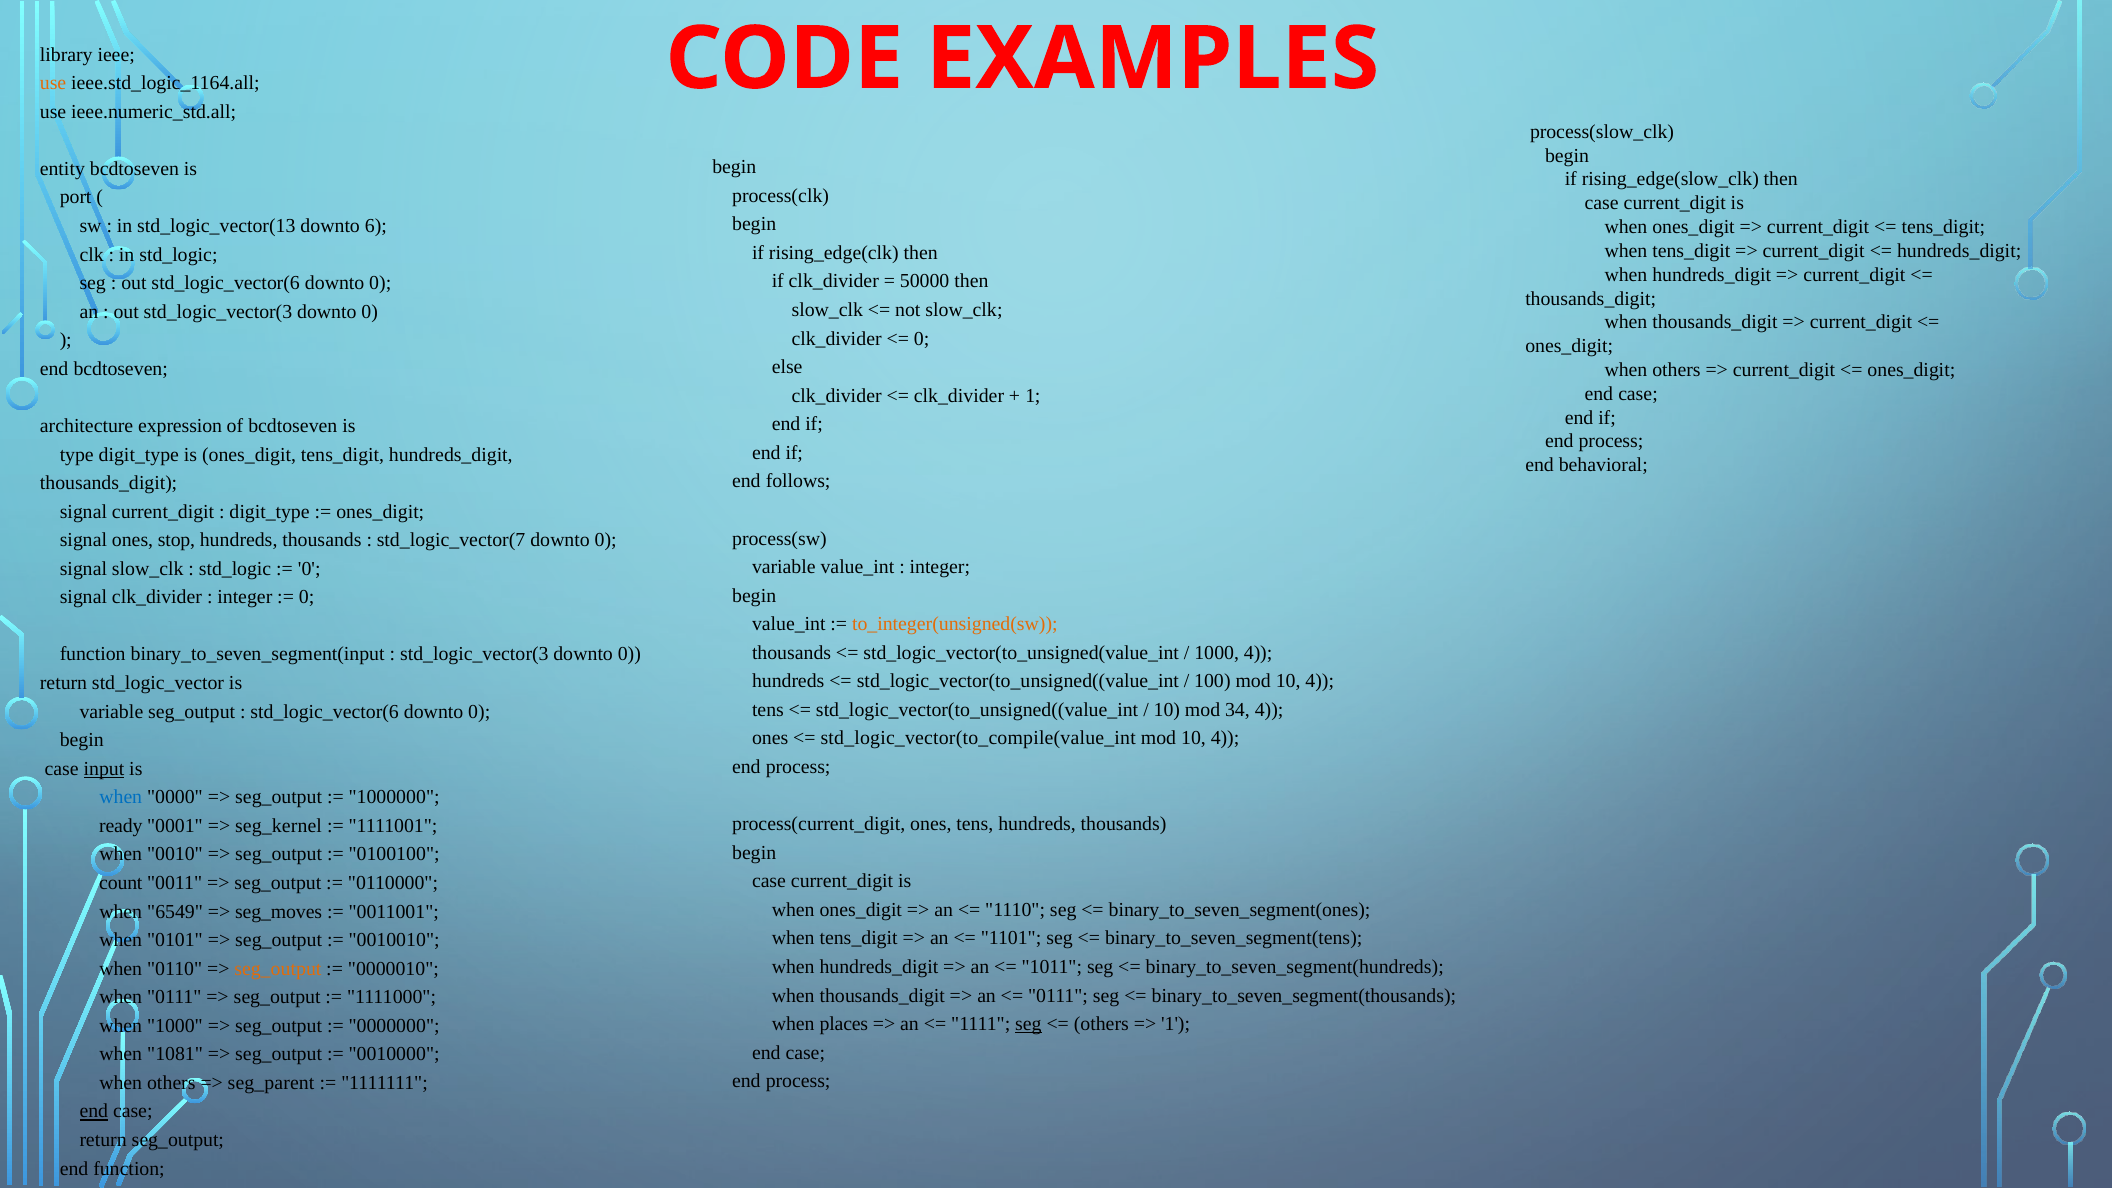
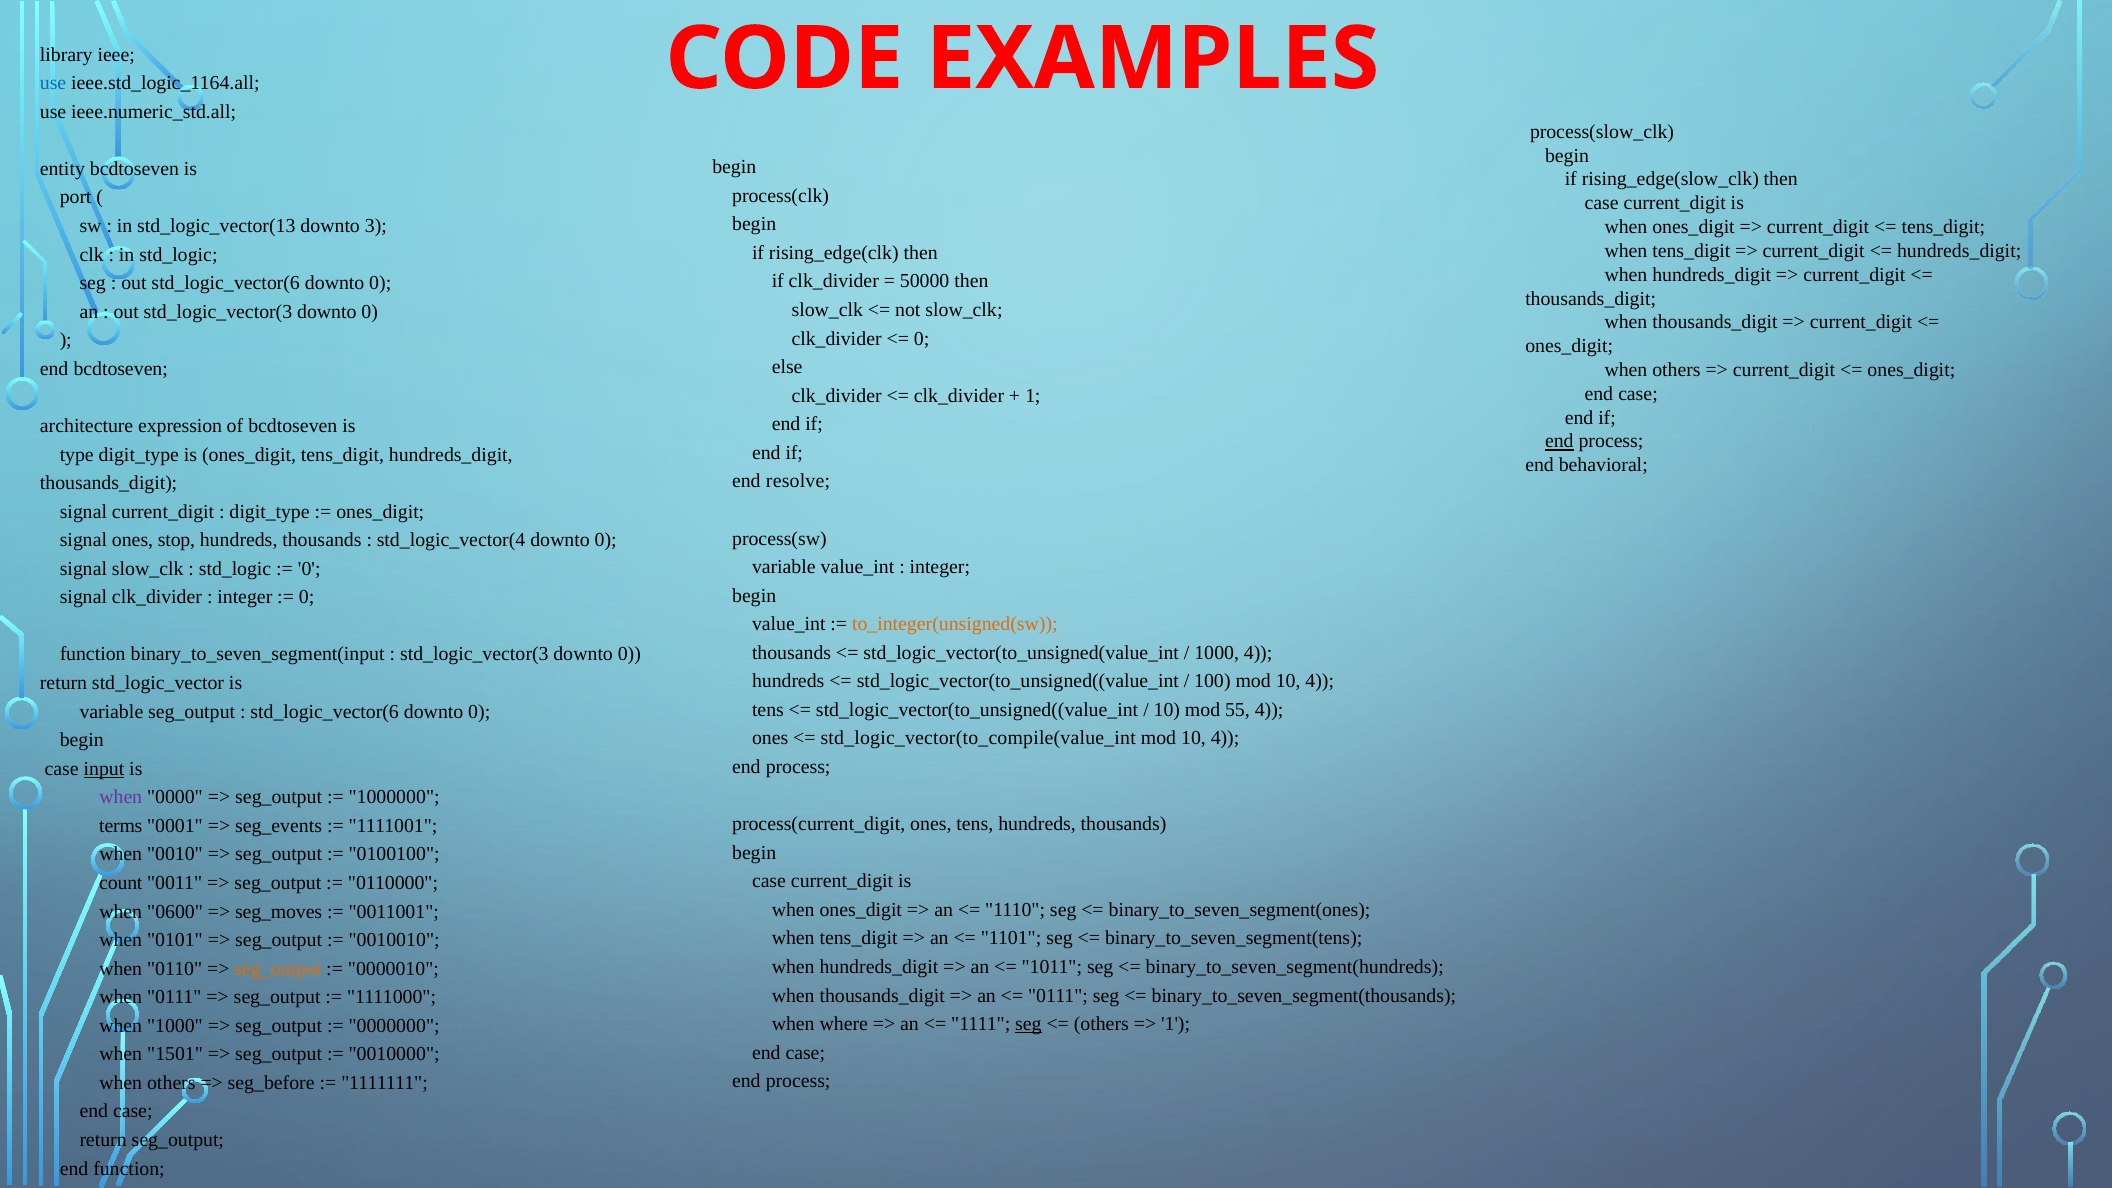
use colour: orange -> blue (53, 83)
6: 6 -> 3 (376, 226)
end underline: none -> present (1559, 441)
follows: follows -> resolve (798, 481)
std_logic_vector(7: std_logic_vector(7 -> std_logic_vector(4 (451, 540)
34: 34 -> 55 (1237, 710)
when colour: blue -> purple (121, 797)
ready: ready -> terms (121, 826)
seg_kernel: seg_kernel -> seg_events (279, 826)
6549: 6549 -> 0600 (175, 911)
places: places -> where (844, 1024)
1081: 1081 -> 1501 (175, 1054)
seg_parent: seg_parent -> seg_before (271, 1083)
end underline: present -> none (94, 1111)
